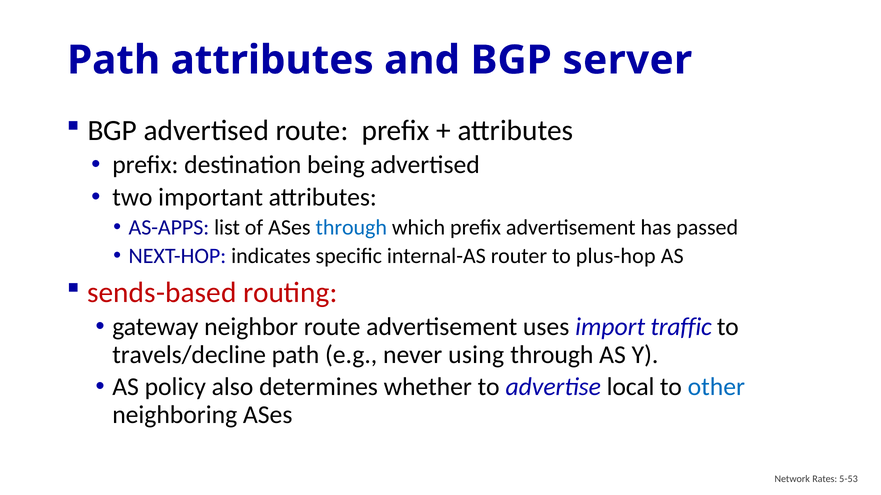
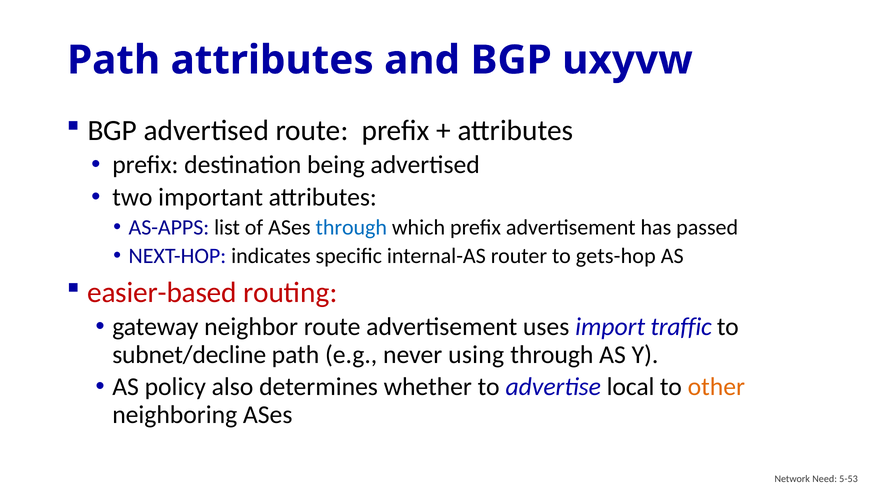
server: server -> uxyvw (627, 60)
plus-hop: plus-hop -> gets-hop (616, 256)
sends-based: sends-based -> easier-based (162, 293)
travels/decline: travels/decline -> subnet/decline (189, 355)
other colour: blue -> orange (716, 387)
Rates: Rates -> Need (825, 479)
